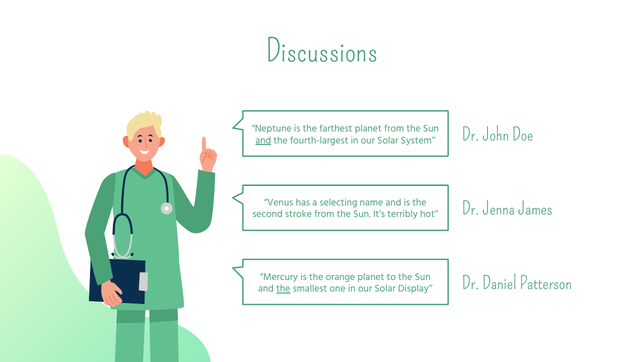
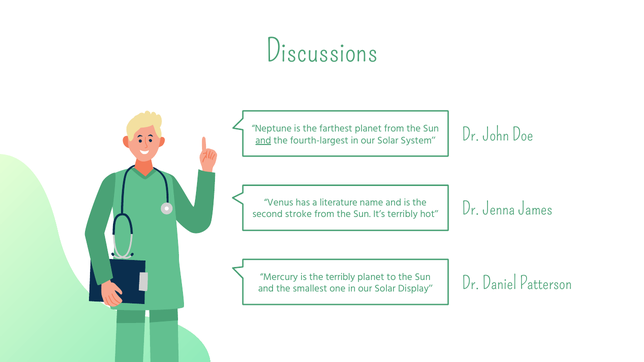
selecting: selecting -> literature (339, 203)
the orange: orange -> terribly (340, 277)
the underline: present -> none (283, 289)
